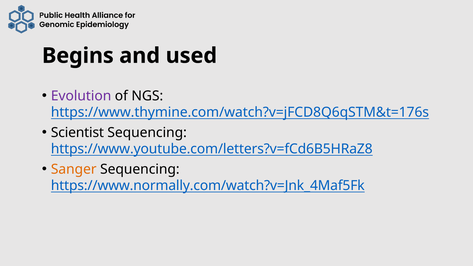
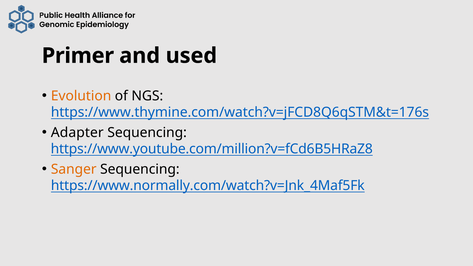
Begins: Begins -> Primer (78, 56)
Evolution colour: purple -> orange (81, 96)
Scientist: Scientist -> Adapter (77, 133)
https://www.youtube.com/letters?v=fCd6B5HRaZ8: https://www.youtube.com/letters?v=fCd6B5HRaZ8 -> https://www.youtube.com/million?v=fCd6B5HRaZ8 (212, 149)
